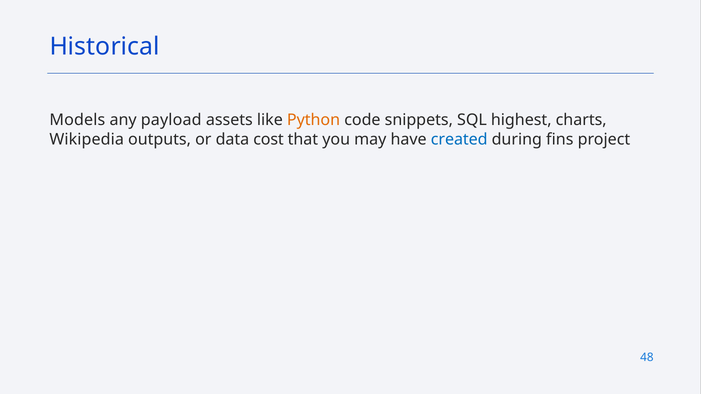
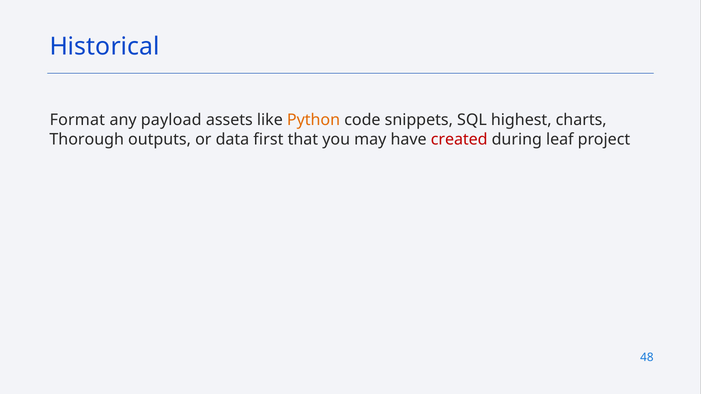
Models: Models -> Format (77, 120)
Wikipedia: Wikipedia -> Thorough (87, 139)
cost: cost -> first (268, 139)
created colour: blue -> red (459, 139)
fins: fins -> leaf (560, 139)
